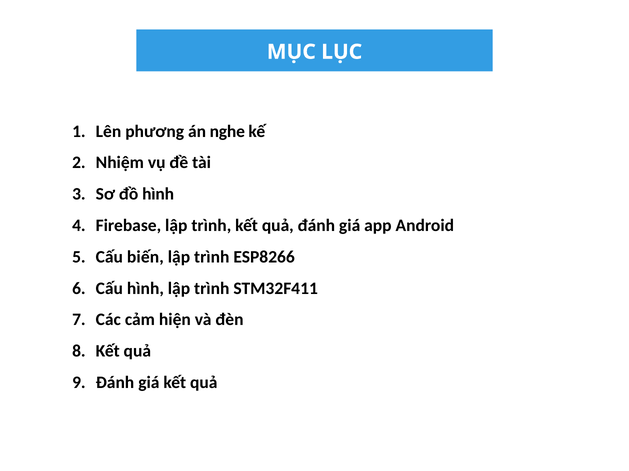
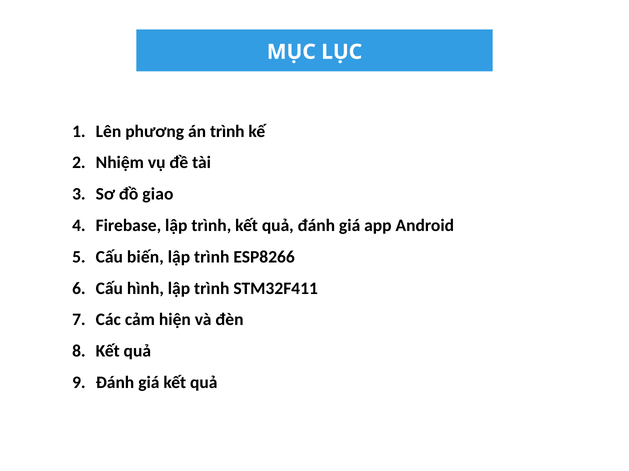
án nghe: nghe -> trình (227, 132)
đồ hình: hình -> giao (158, 194)
